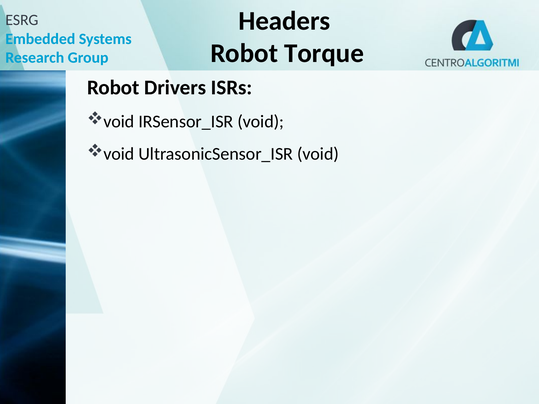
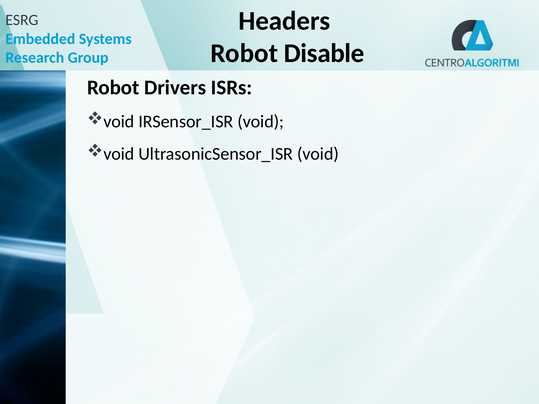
Torque: Torque -> Disable (324, 53)
